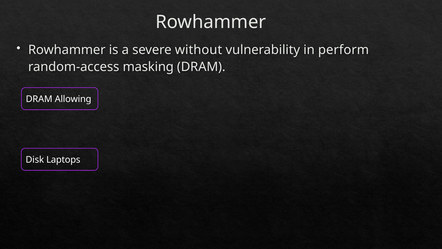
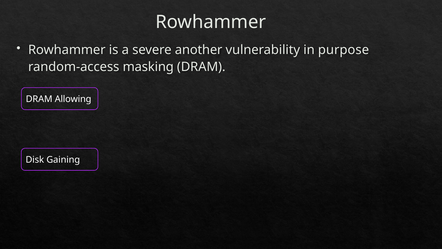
without: without -> another (199, 50)
perform: perform -> purpose (344, 50)
Laptops: Laptops -> Gaining (63, 160)
